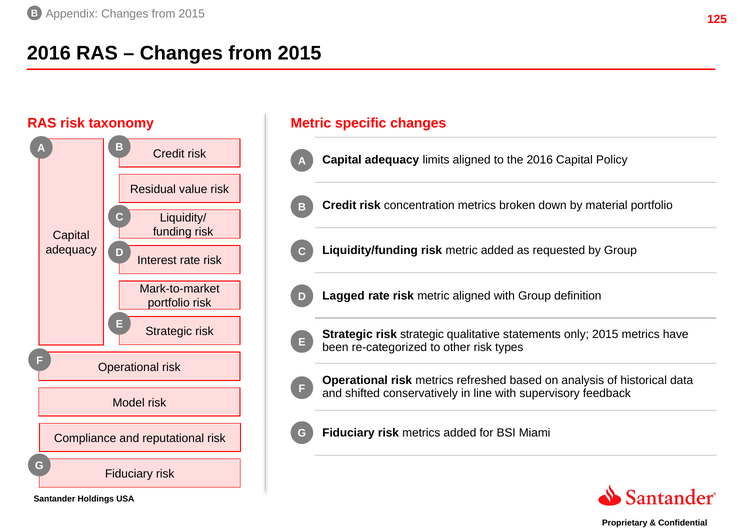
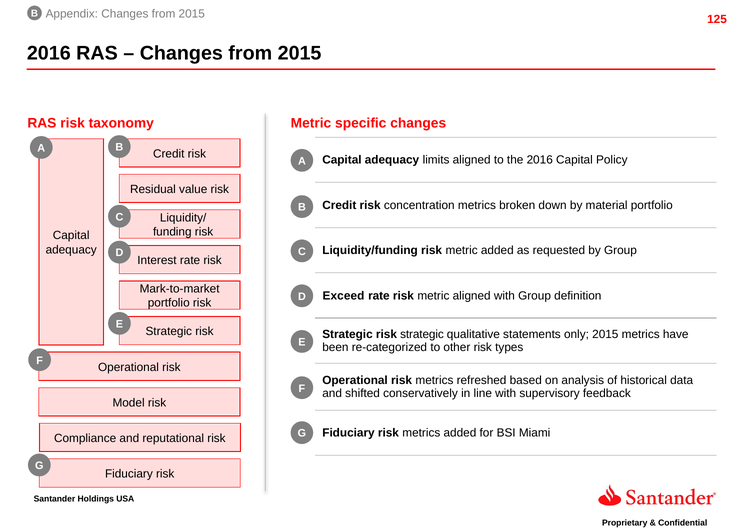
Lagged: Lagged -> Exceed (343, 295)
